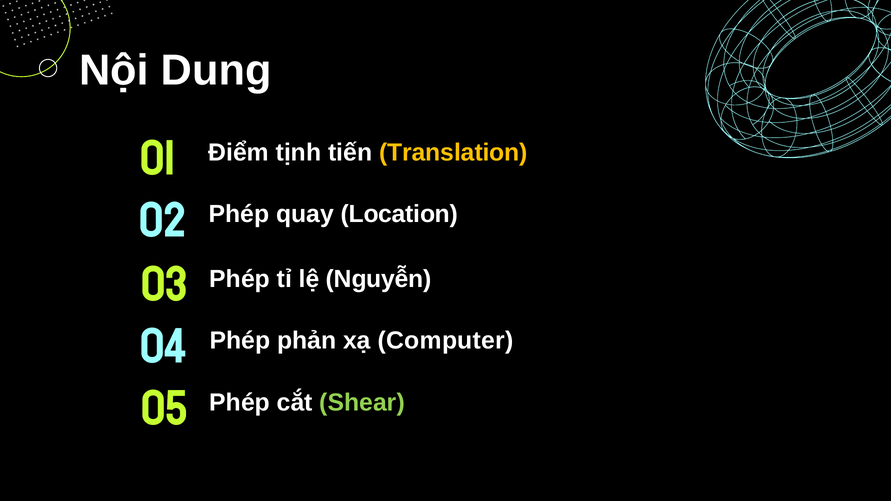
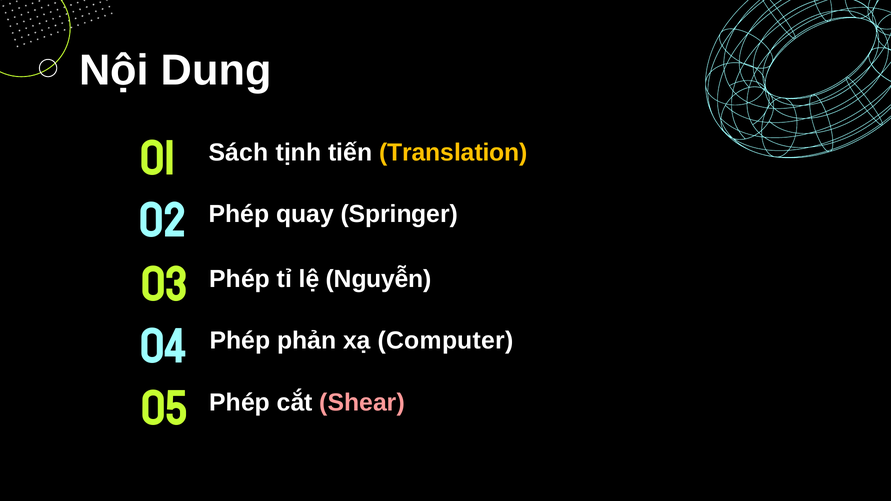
Điểm: Điểm -> Sách (239, 153)
Location: Location -> Springer (399, 214)
Shear colour: light green -> pink (362, 403)
